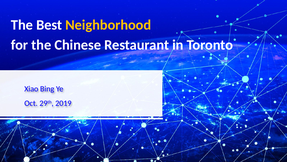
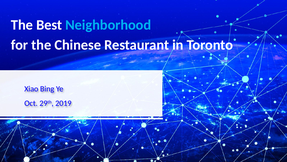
Neighborhood colour: yellow -> light blue (108, 25)
